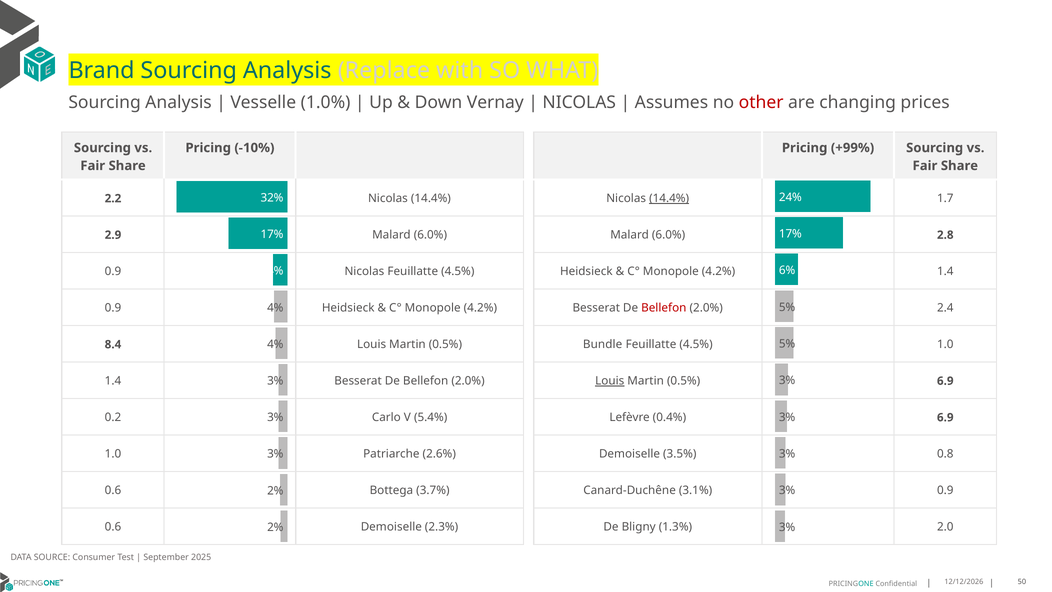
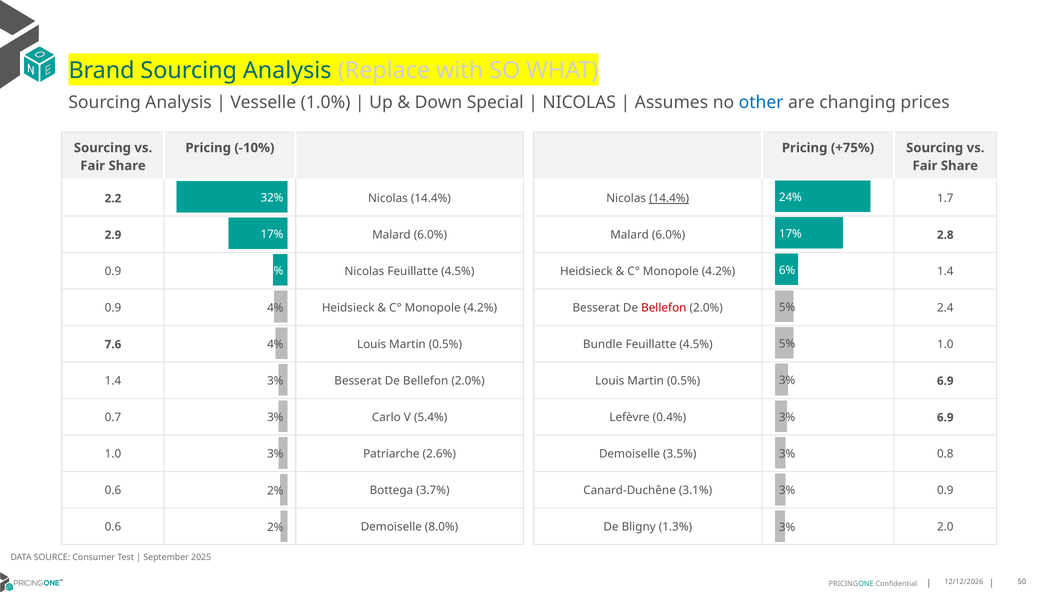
Vernay: Vernay -> Special (495, 103)
other colour: red -> blue (761, 103)
+99%: +99% -> +75% (853, 148)
8.4: 8.4 -> 7.6 (113, 344)
Louis underline: present -> none (610, 381)
0.2: 0.2 -> 0.7 (113, 417)
2.3%: 2.3% -> 8.0% (442, 527)
